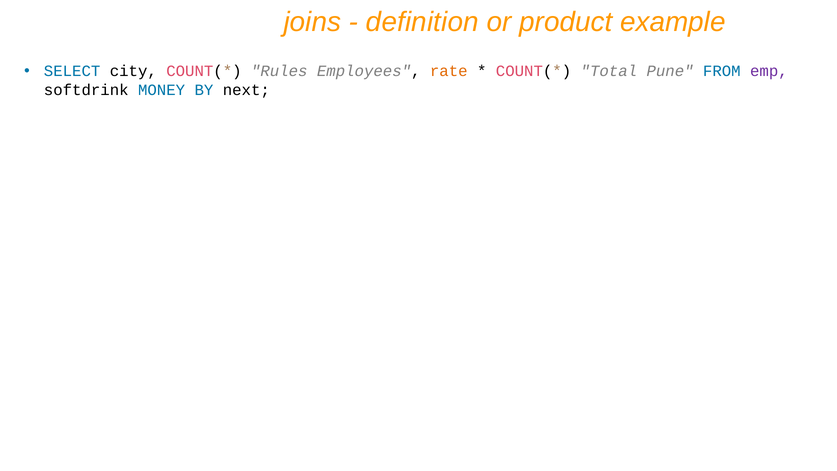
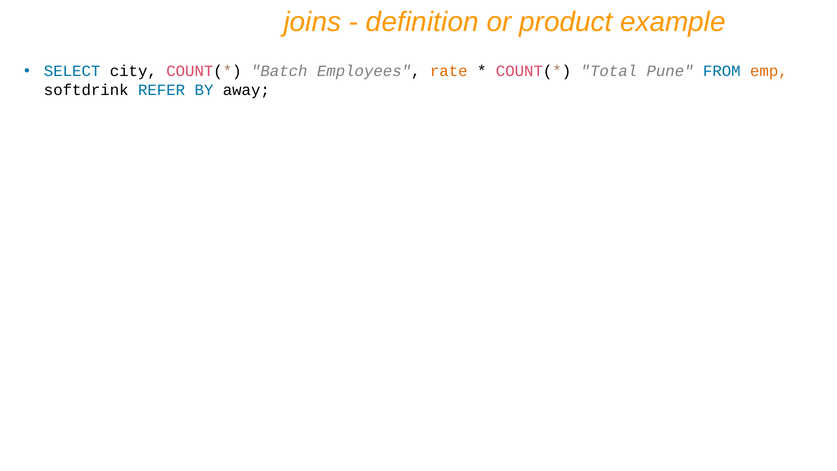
Rules: Rules -> Batch (279, 71)
emp colour: purple -> orange (769, 71)
MONEY: MONEY -> REFER (162, 90)
next: next -> away (246, 90)
